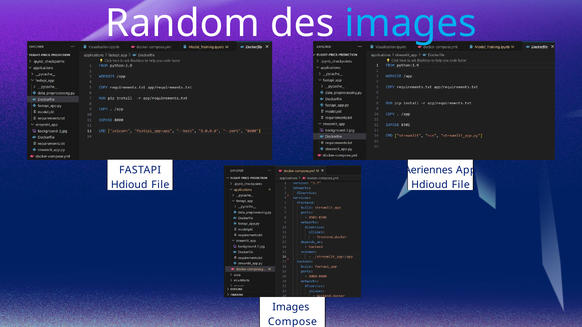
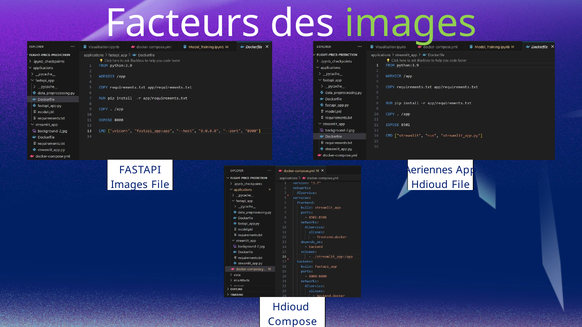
Random: Random -> Facteurs (183, 24)
images colour: light blue -> light green (411, 24)
Hdioud: Hdioud -> Images (129, 185)
Images: Images -> Hdioud (291, 308)
